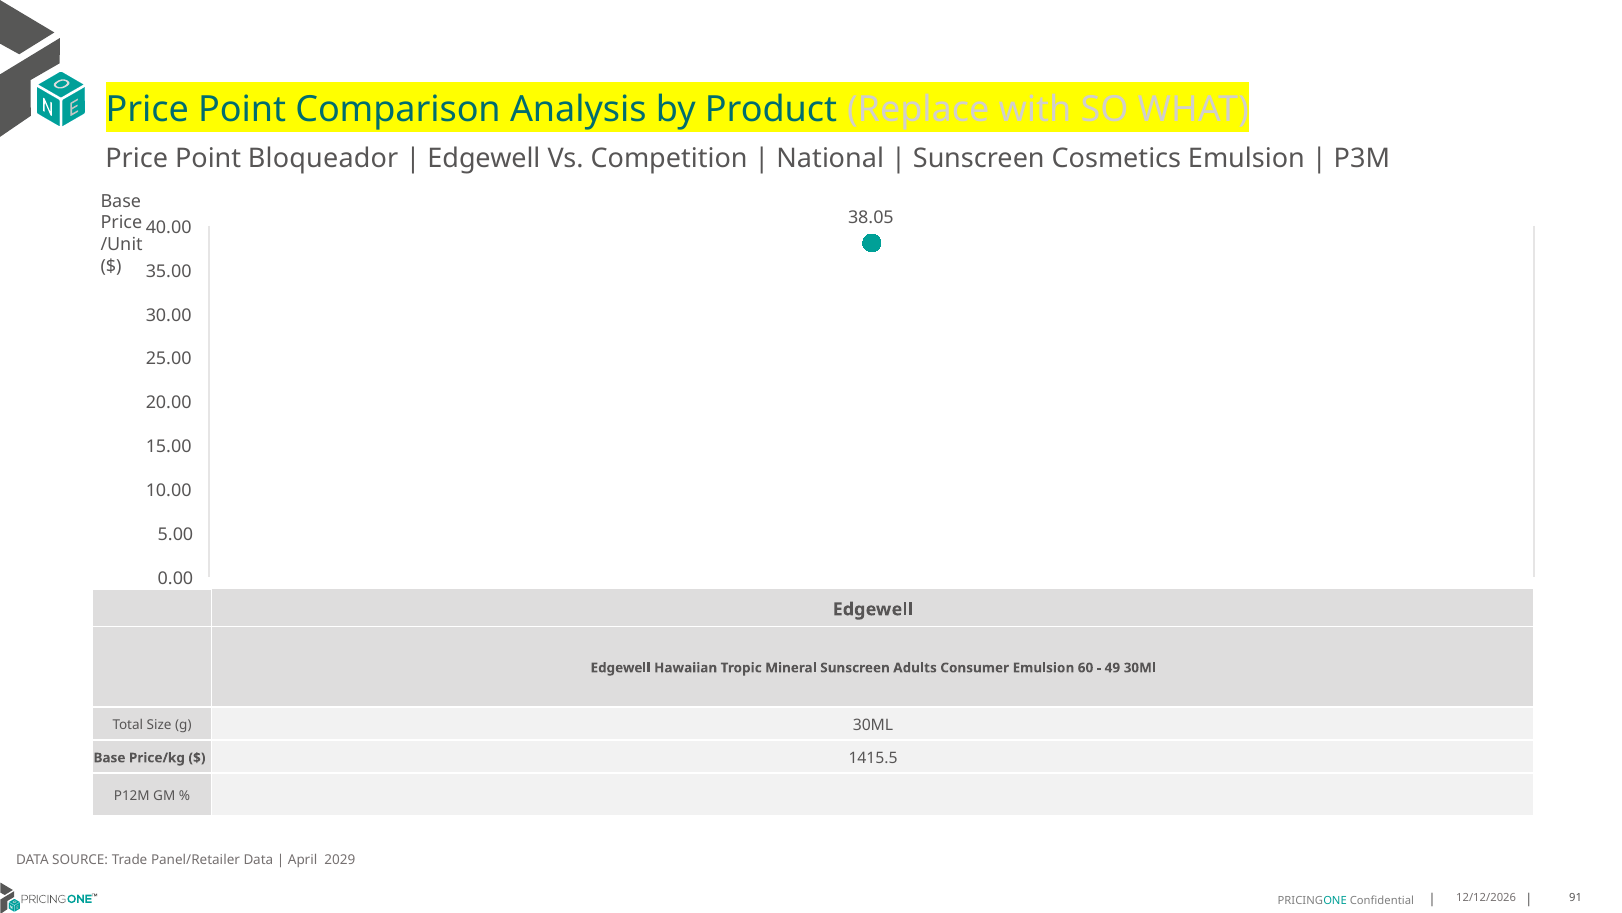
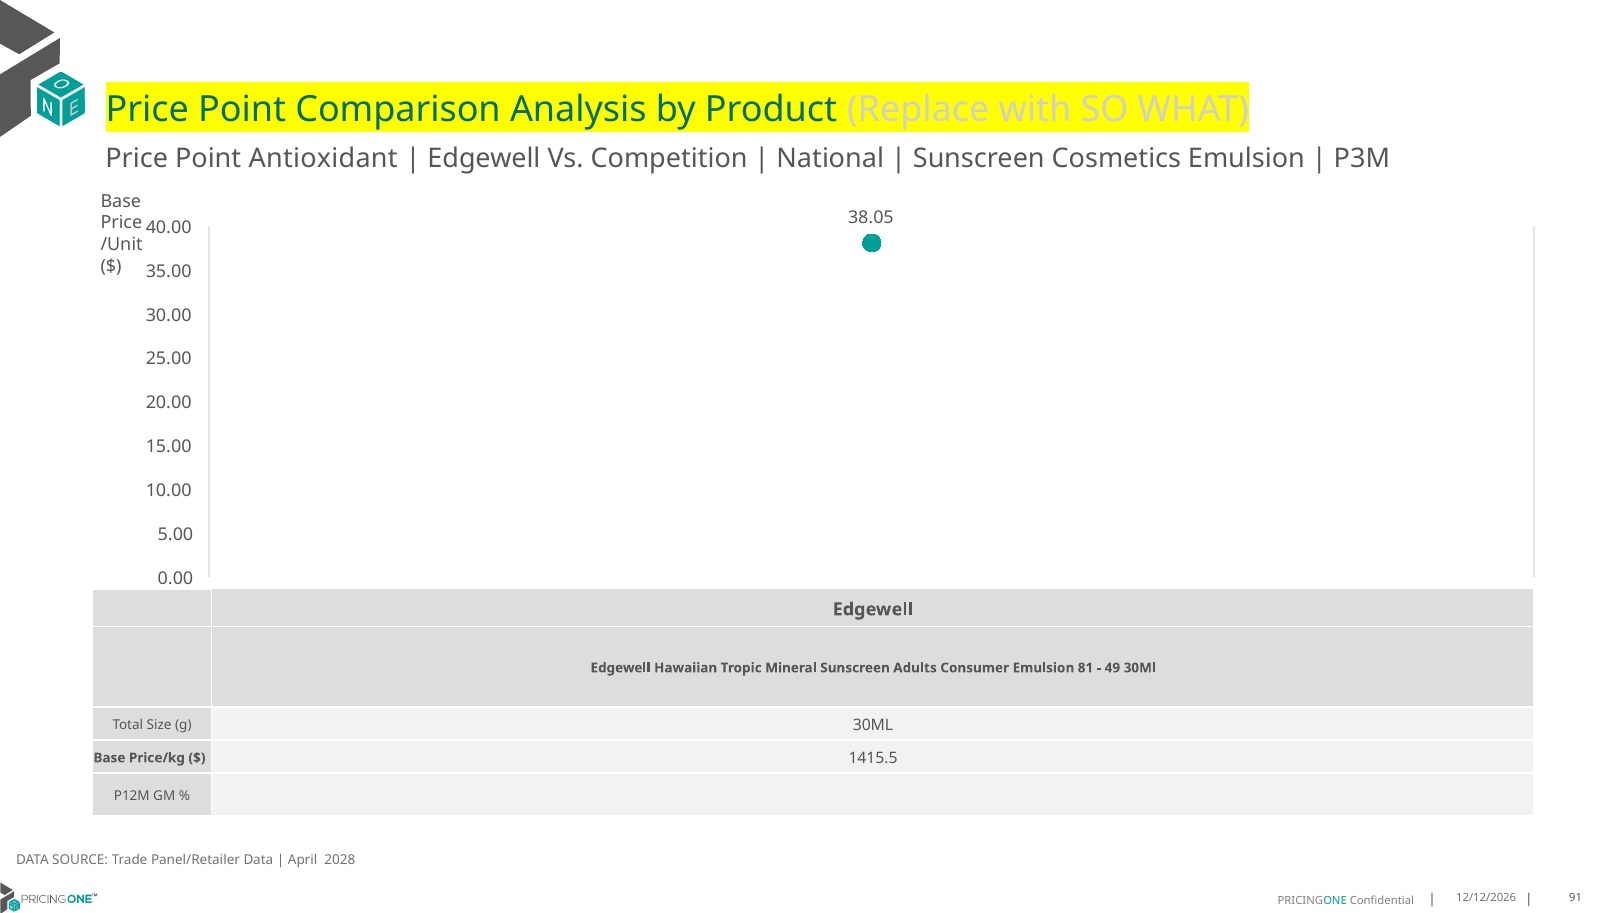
Bloqueador: Bloqueador -> Antioxidant (323, 158)
60: 60 -> 81 (1086, 667)
2029: 2029 -> 2028 (340, 859)
